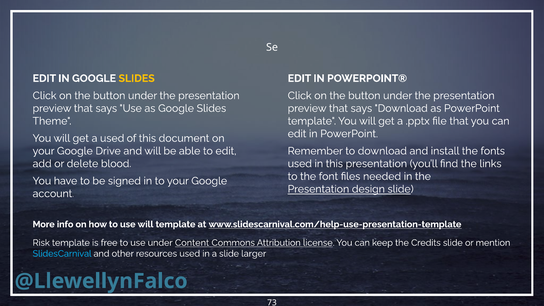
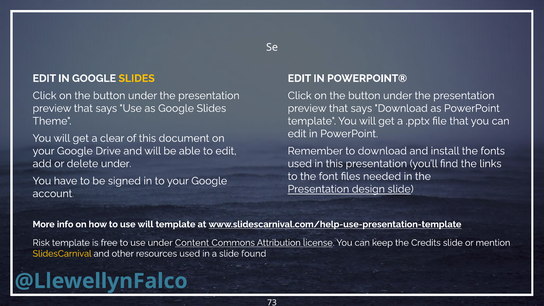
a used: used -> clear (112, 138)
delete blood: blood -> under (116, 164)
SlidesCarnival colour: light blue -> yellow (62, 254)
larger: larger -> found (254, 254)
